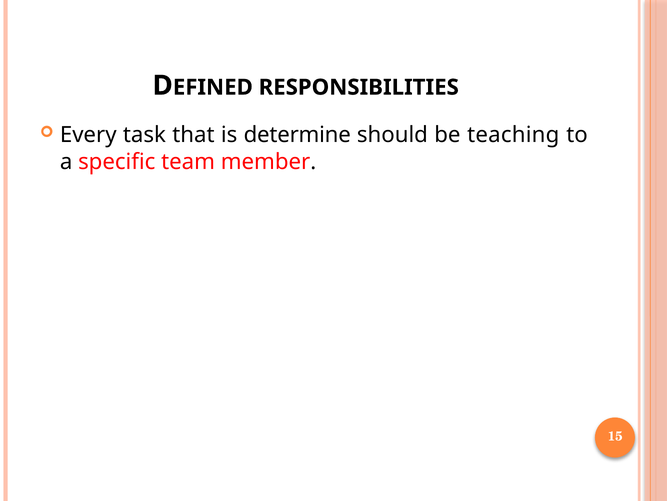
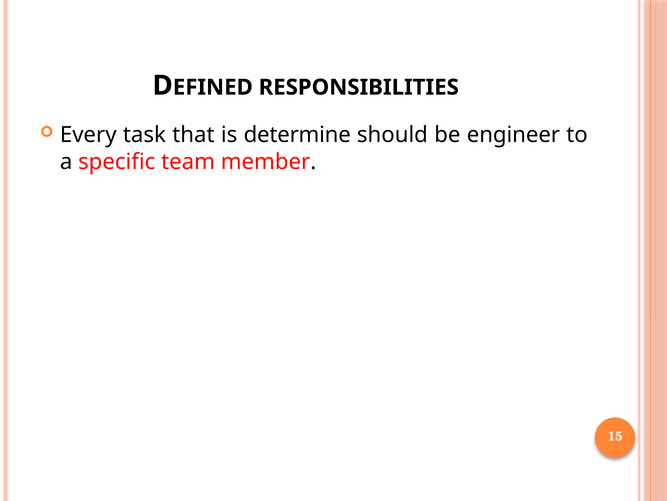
teaching: teaching -> engineer (513, 135)
